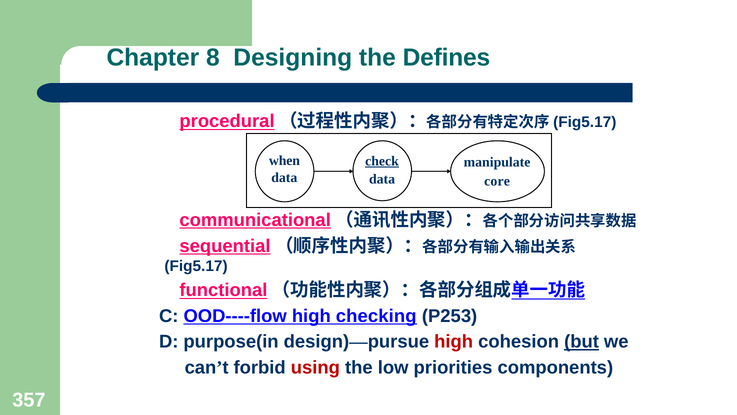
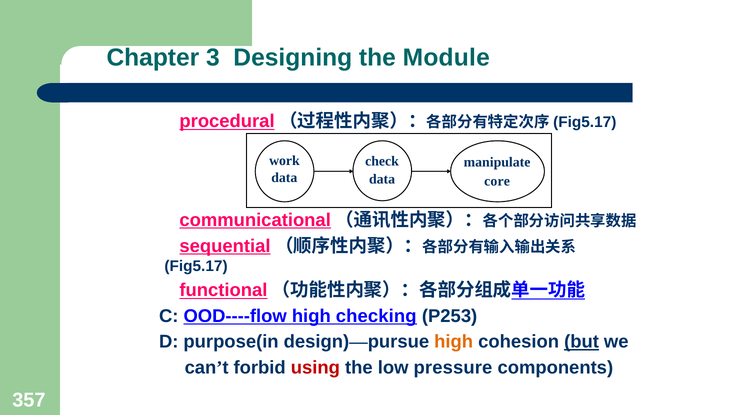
8: 8 -> 3 (213, 57)
Defines: Defines -> Module (446, 57)
when: when -> work (284, 160)
check underline: present -> none (382, 161)
high colour: red -> orange (454, 341)
priorities: priorities -> pressure (453, 367)
